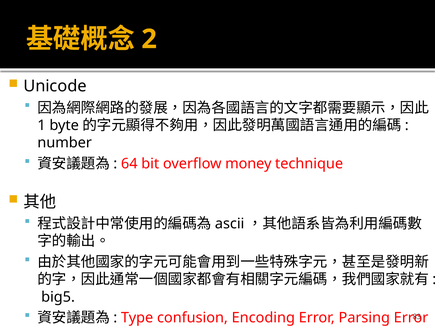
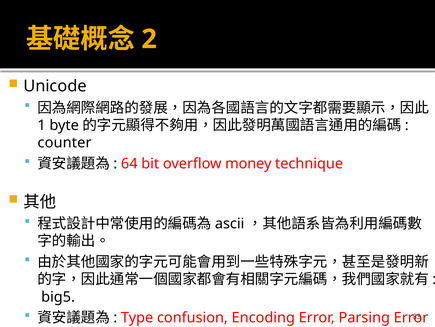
number: number -> counter (65, 142)
